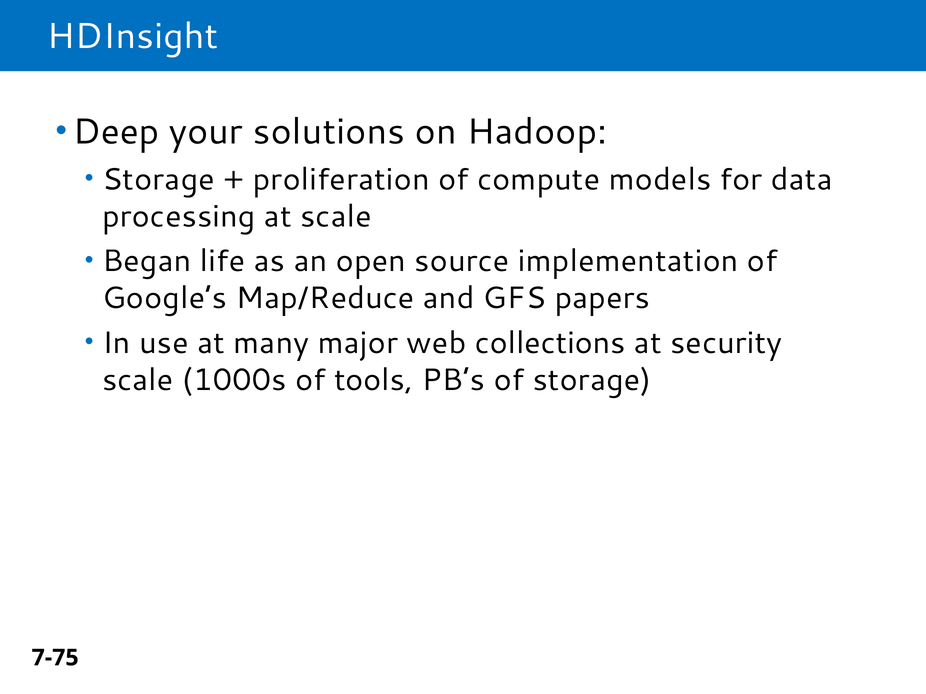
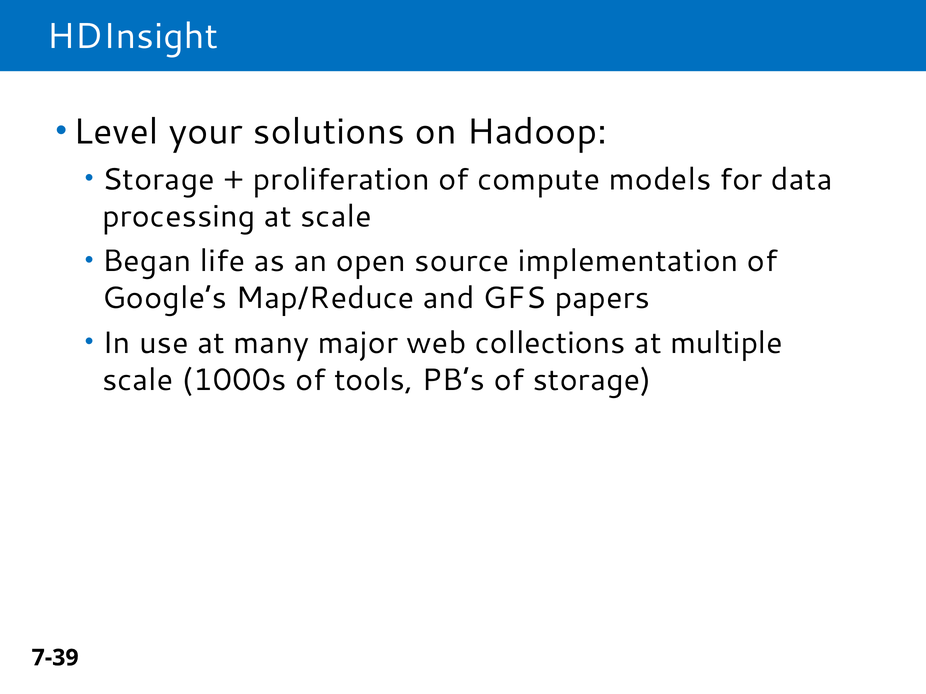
Deep: Deep -> Level (116, 132)
security: security -> multiple (726, 343)
7-75: 7-75 -> 7-39 (55, 658)
